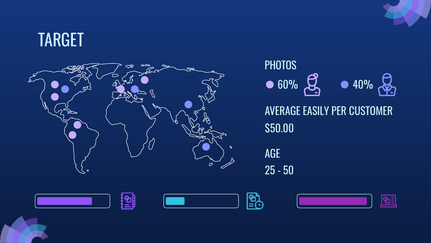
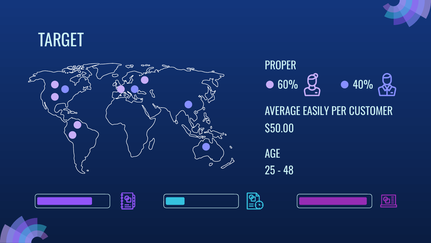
PHOTOS: PHOTOS -> PROPER (281, 66)
50: 50 -> 48 (288, 171)
